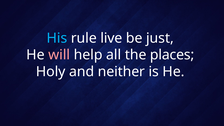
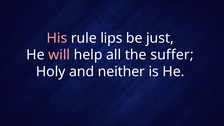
His colour: light blue -> pink (57, 38)
live: live -> lips (111, 38)
places: places -> suffer (172, 55)
